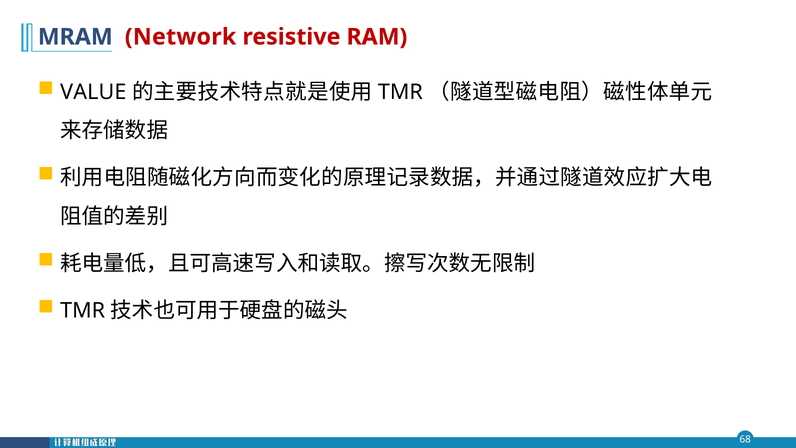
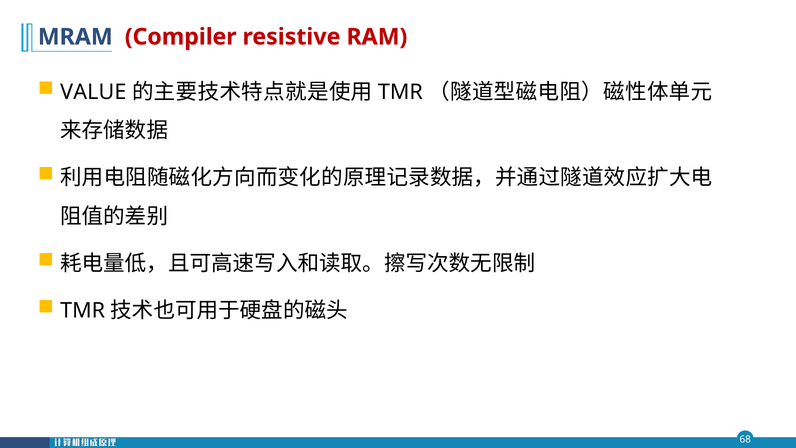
Network: Network -> Compiler (181, 37)
